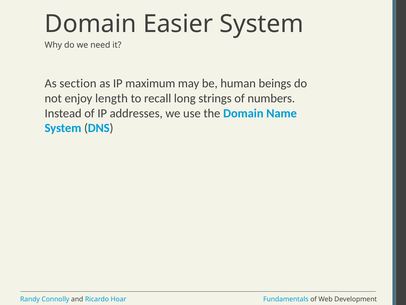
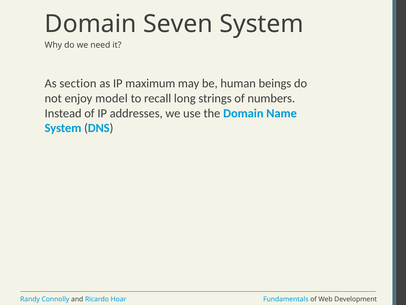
Easier: Easier -> Seven (178, 24)
length: length -> model (111, 98)
